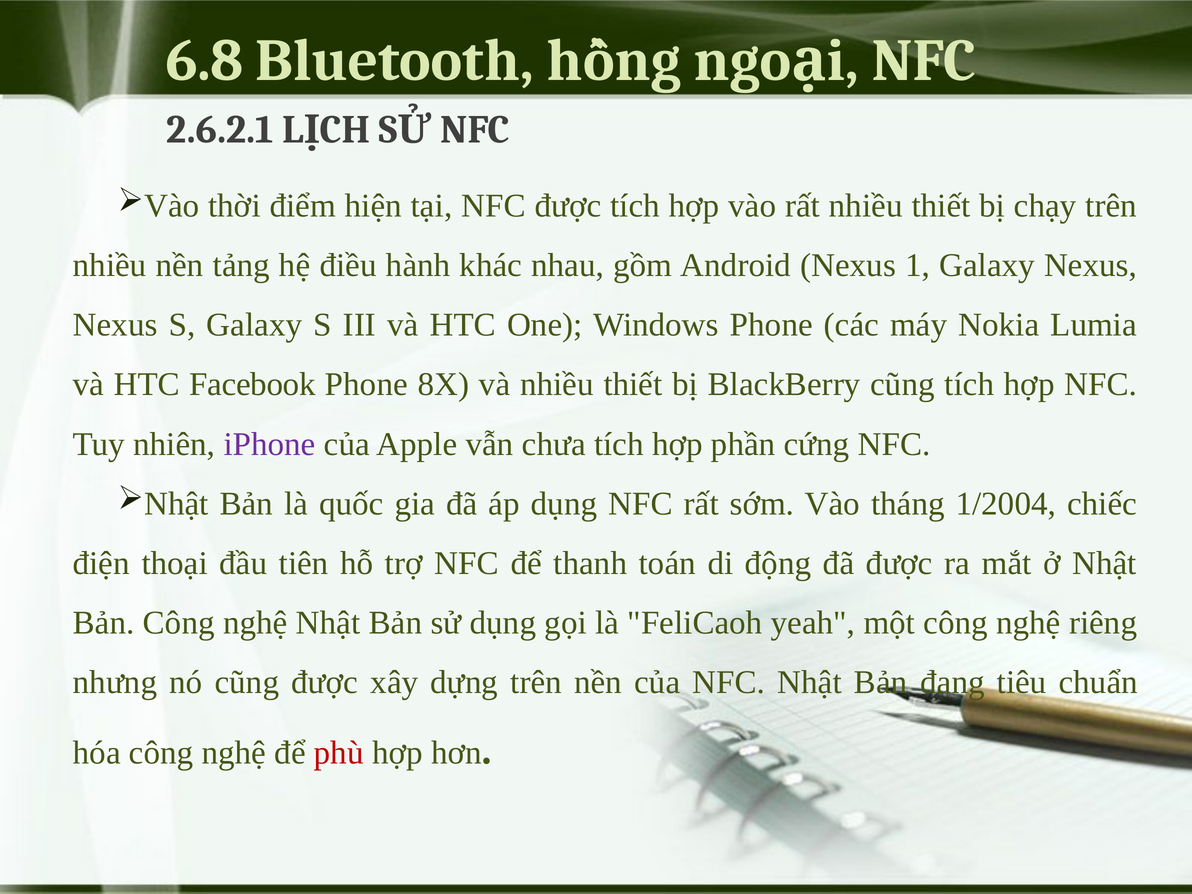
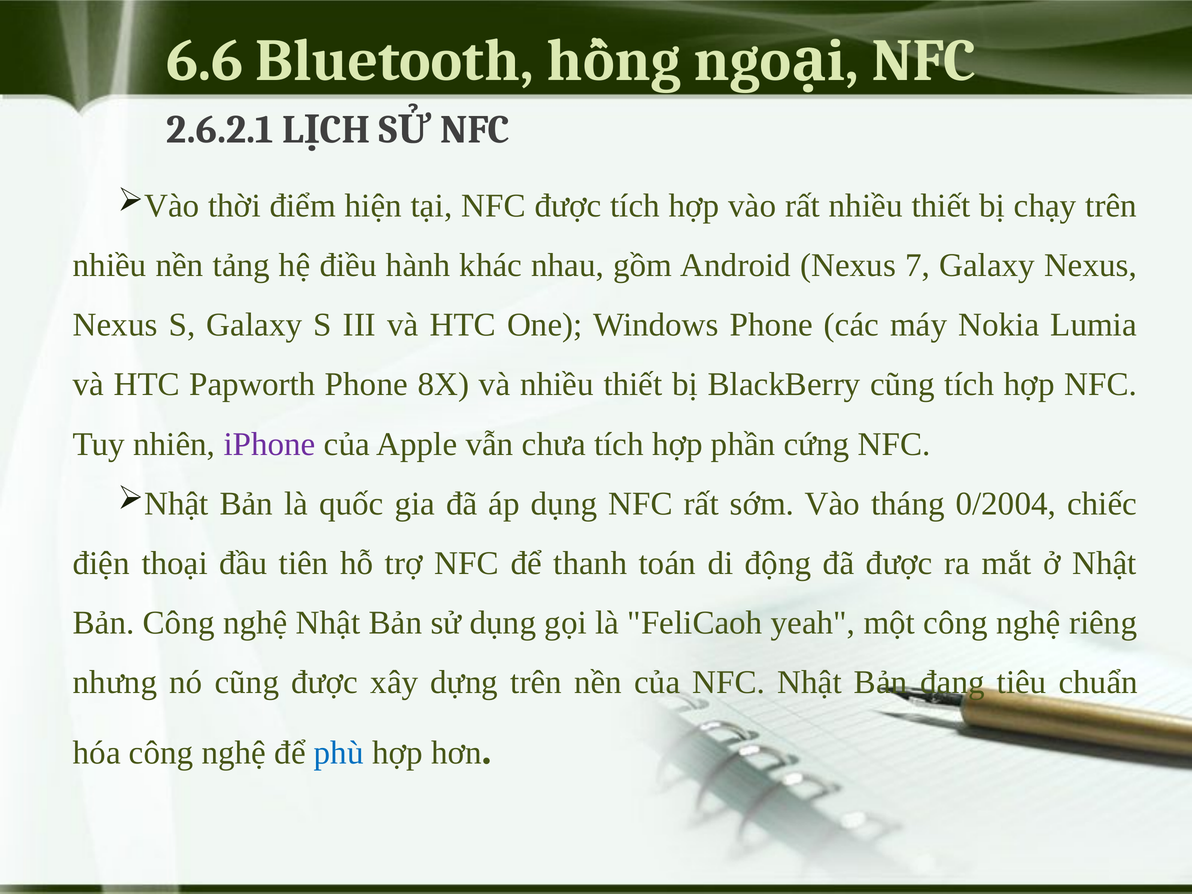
6.8: 6.8 -> 6.6 (205, 61)
1: 1 -> 7 (918, 265)
Facebook: Facebook -> Papworth (252, 384)
1/2004: 1/2004 -> 0/2004 (1006, 504)
phù colour: red -> blue (339, 753)
